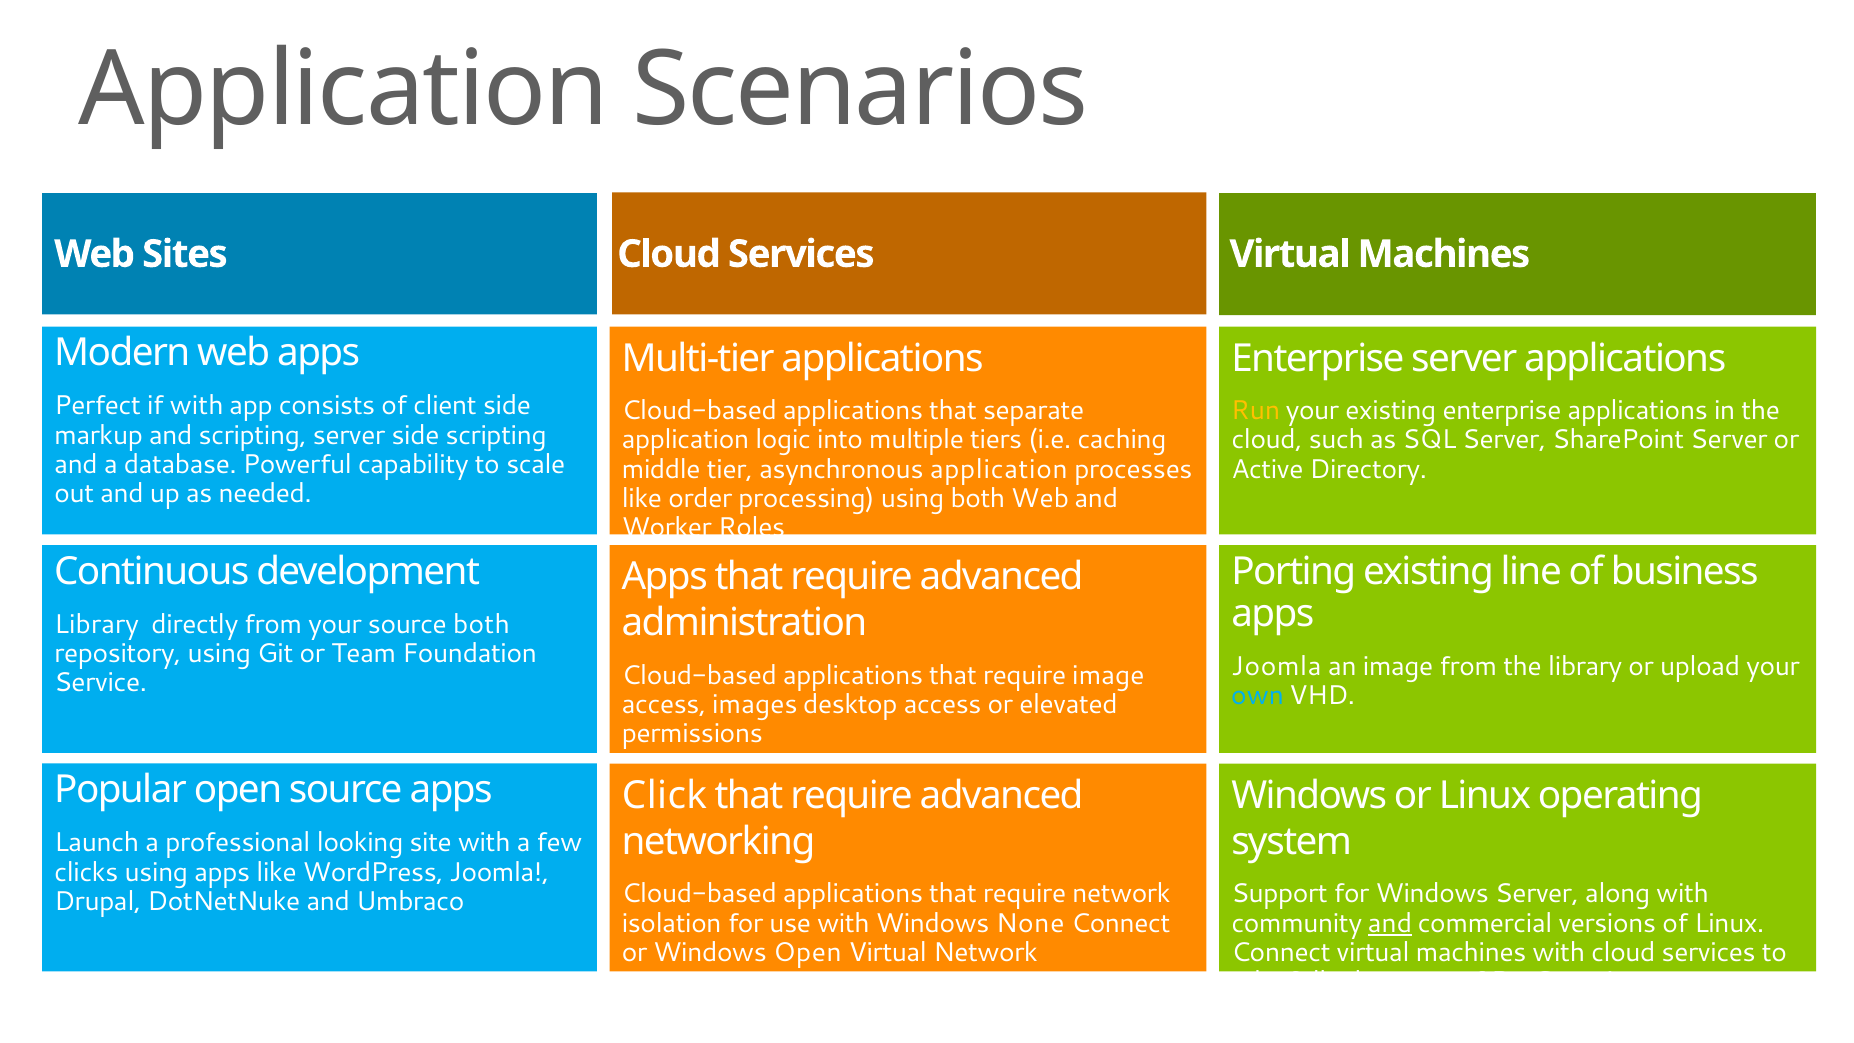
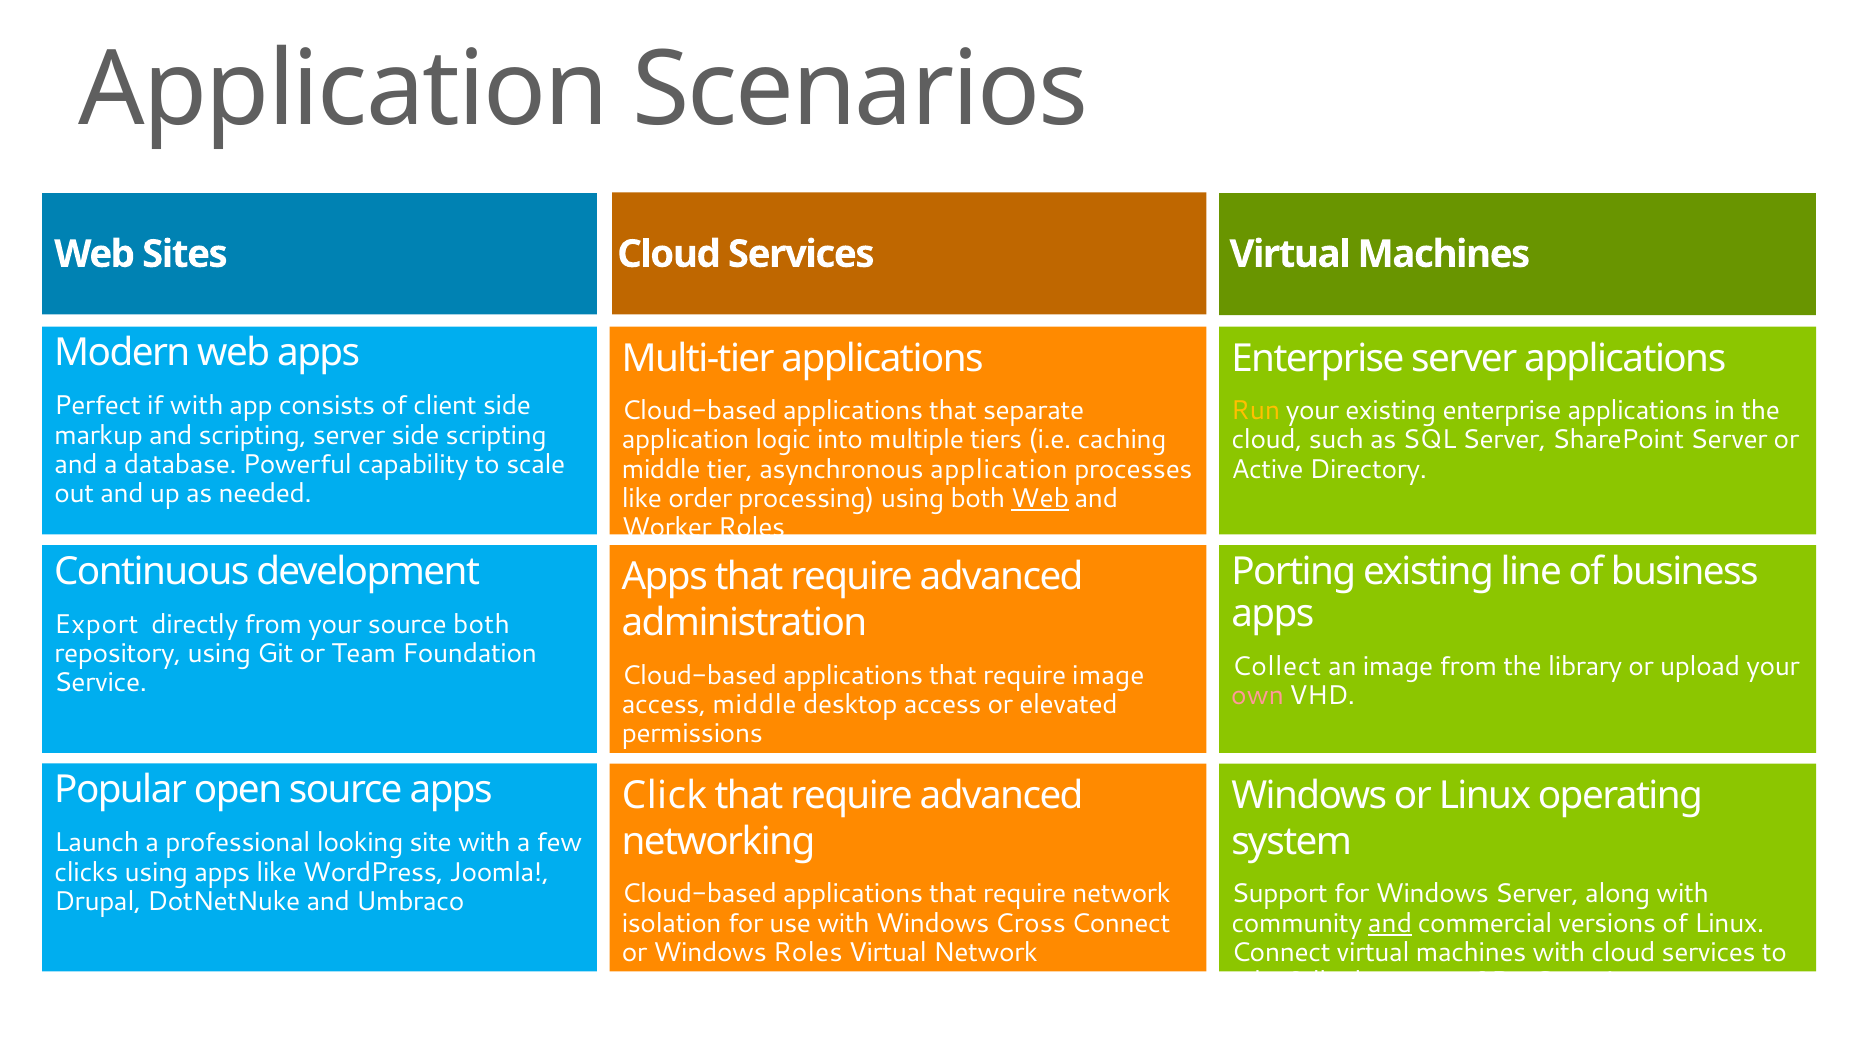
Web underline: none -> present (1040, 498)
Library: Library -> Export (96, 624)
Joomla: Joomla -> Collect (1277, 666)
own colour: light blue -> pink (1258, 695)
access images: images -> middle (755, 705)
None: None -> Cross (1030, 923)
Windows Open: Open -> Roles (808, 952)
